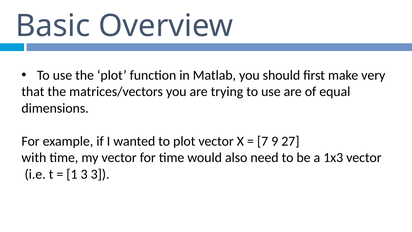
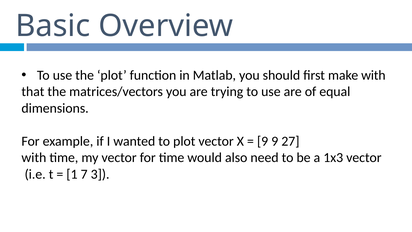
make very: very -> with (373, 75)
7: 7 -> 9 (263, 141)
1 3: 3 -> 7 (84, 174)
